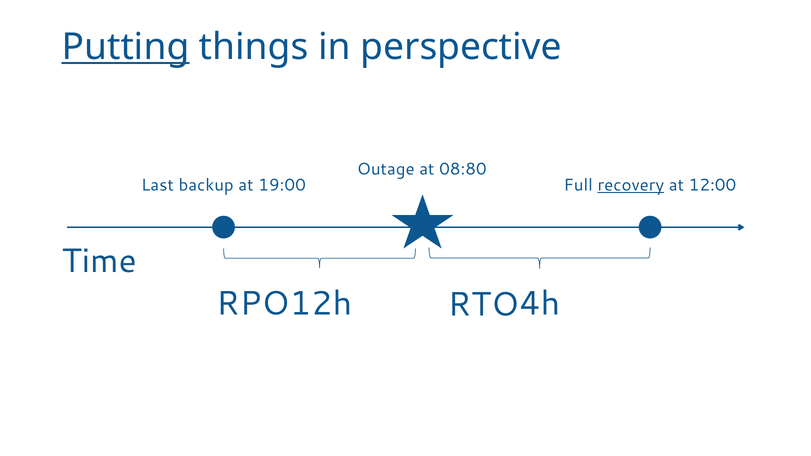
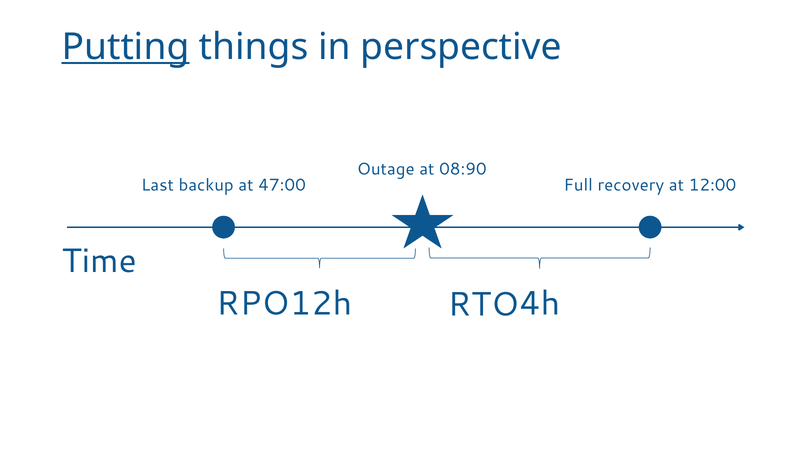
08:80: 08:80 -> 08:90 (463, 169)
19:00: 19:00 -> 47:00 (282, 185)
recovery underline: present -> none (631, 185)
